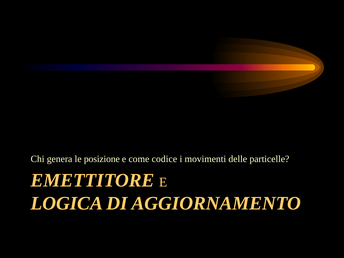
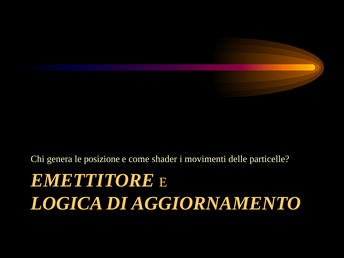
codice: codice -> shader (164, 159)
